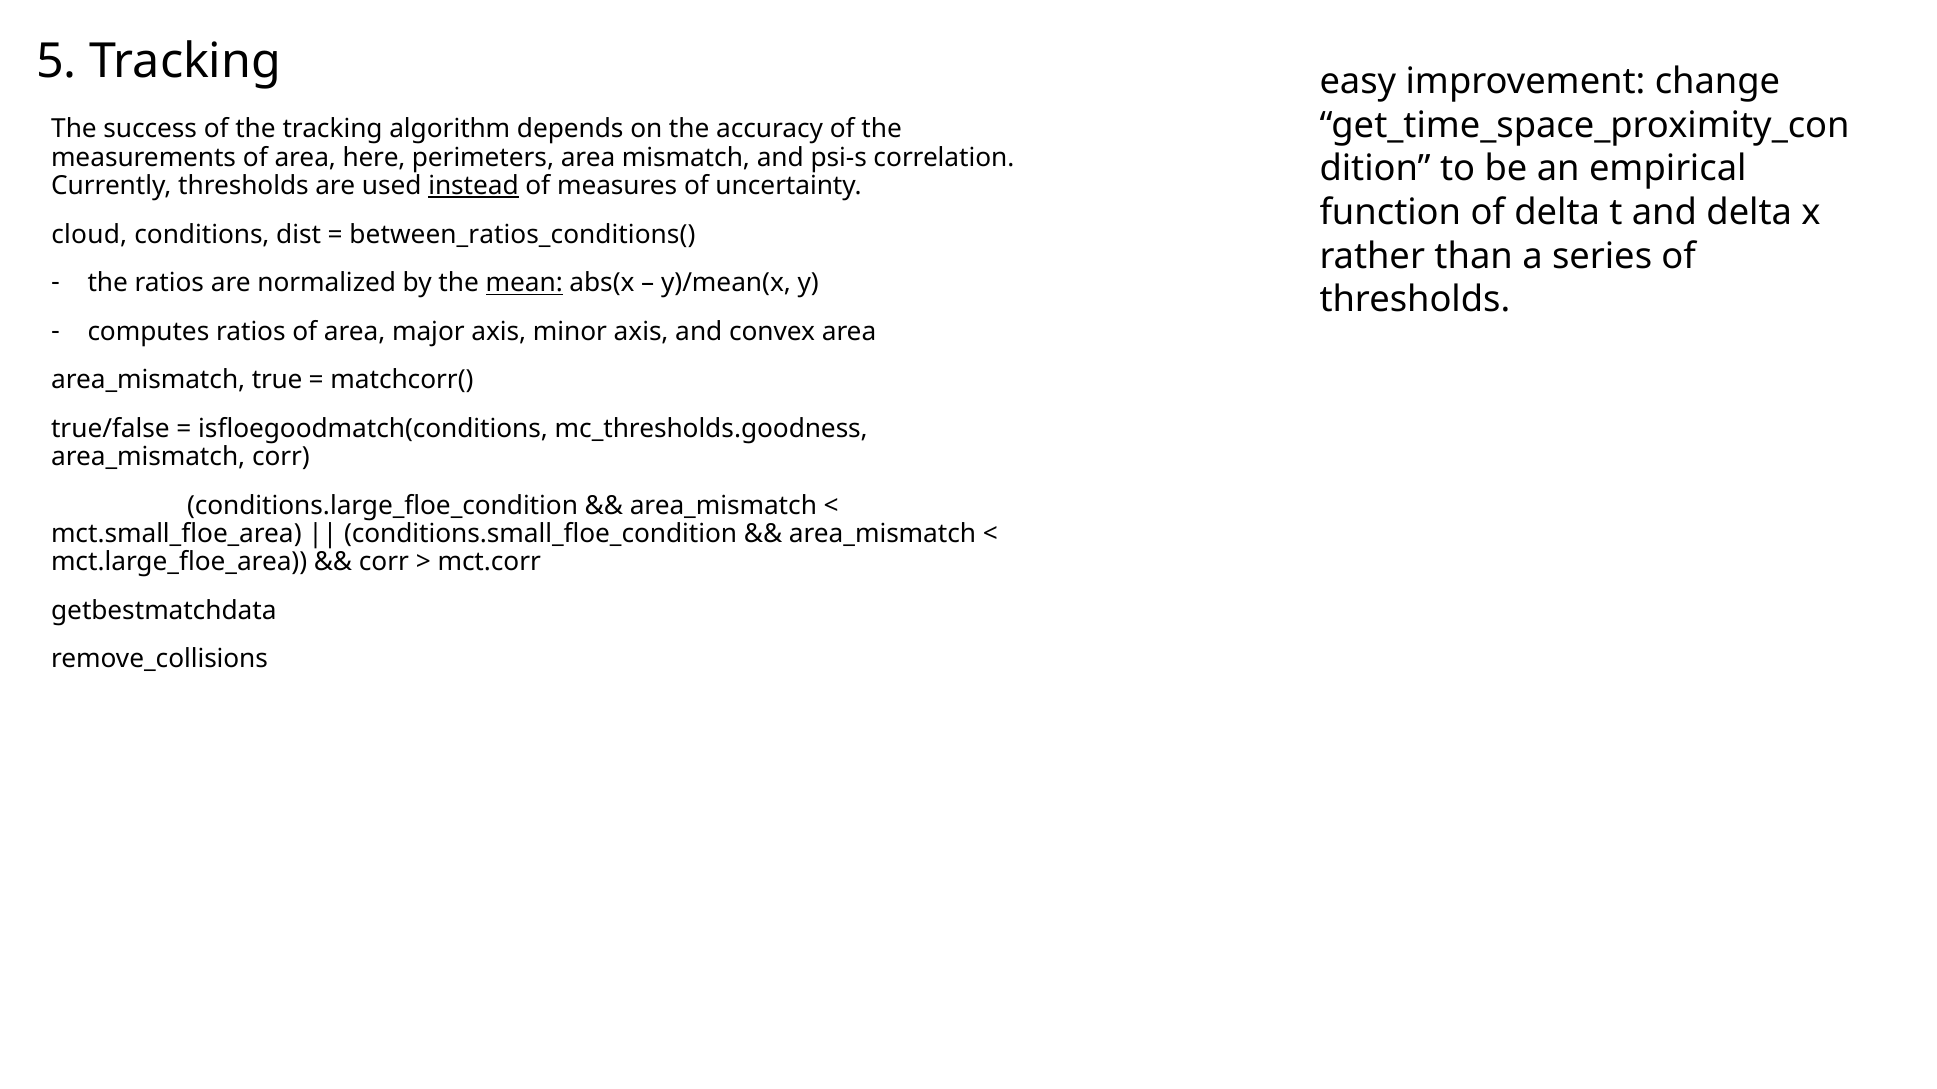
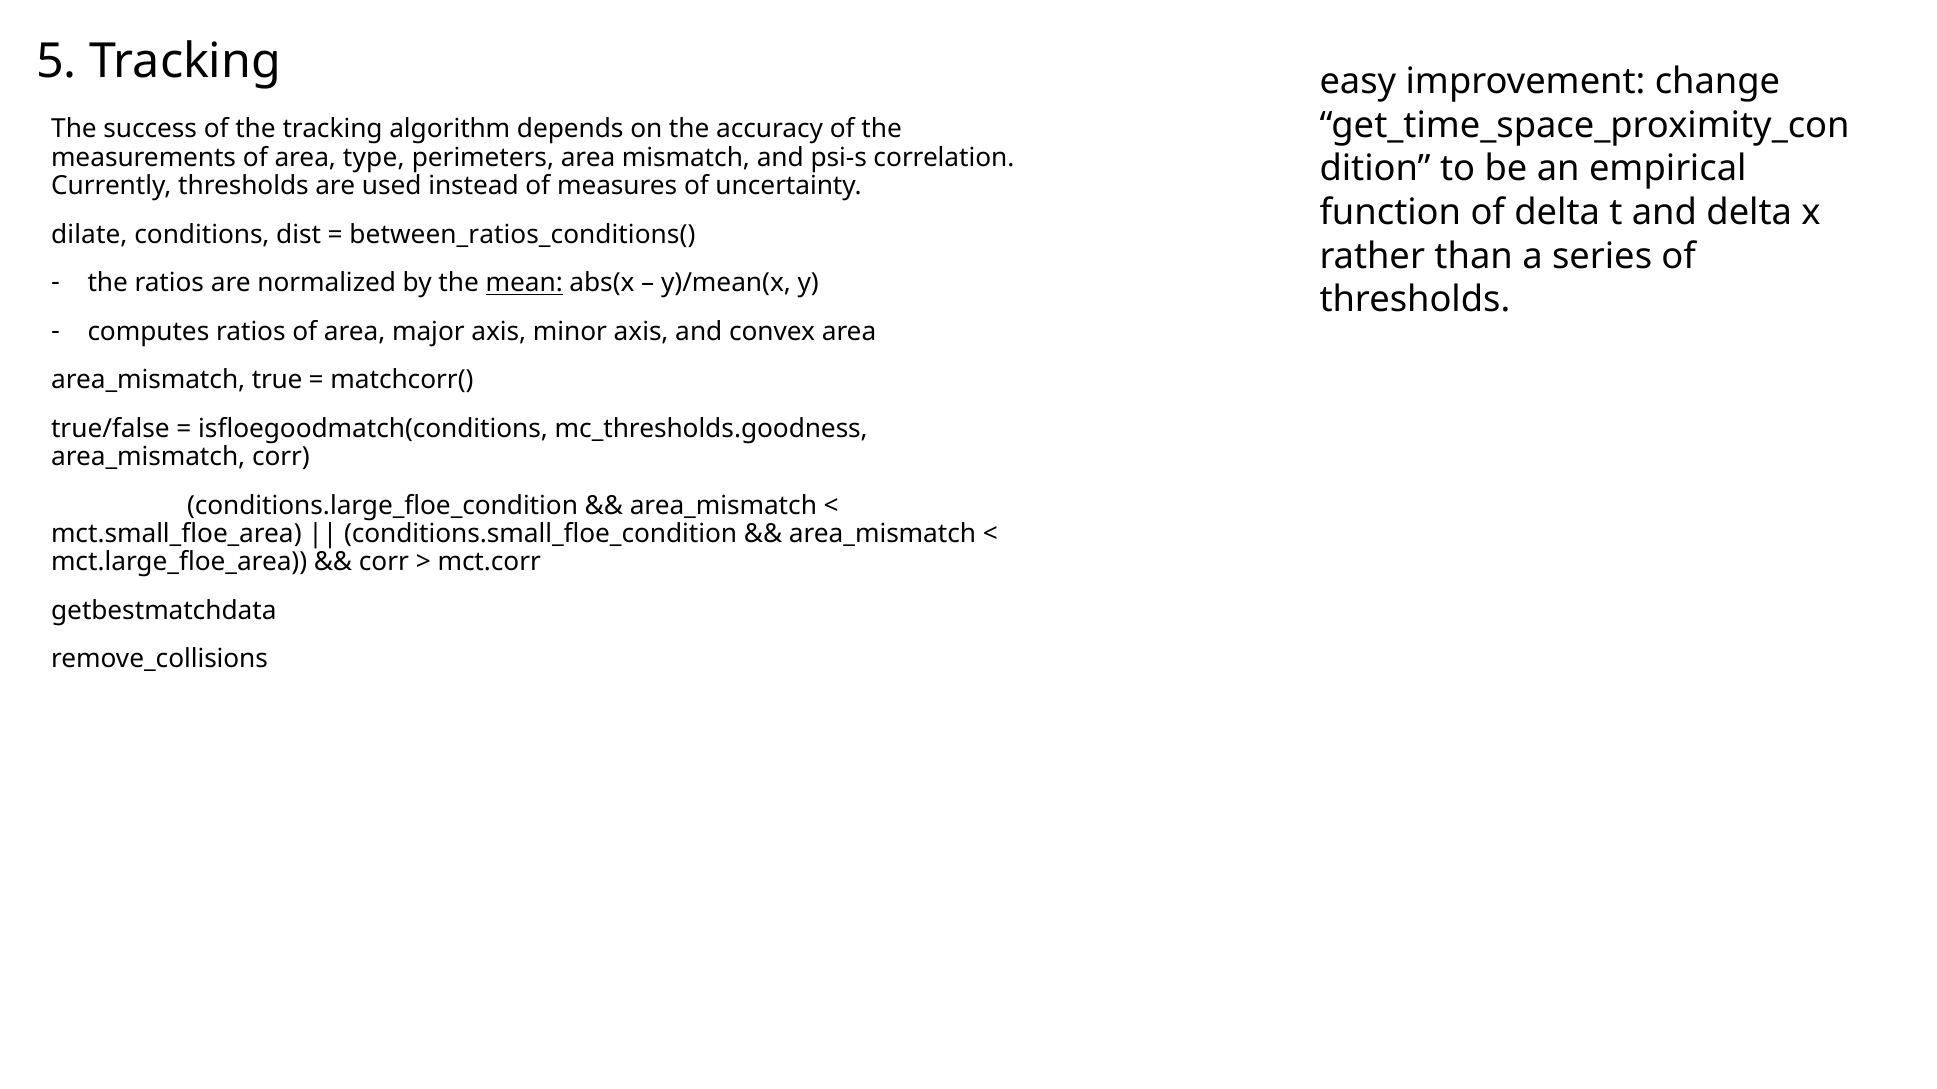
here: here -> type (374, 158)
instead underline: present -> none (474, 186)
cloud: cloud -> dilate (89, 235)
